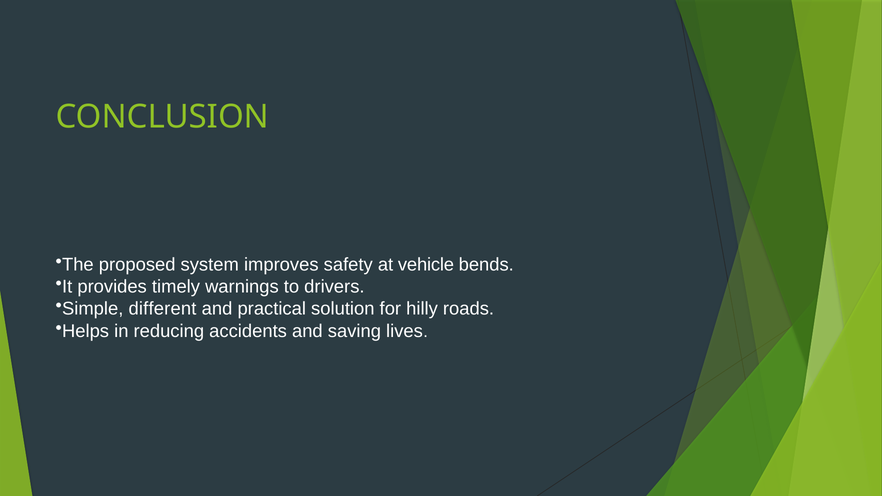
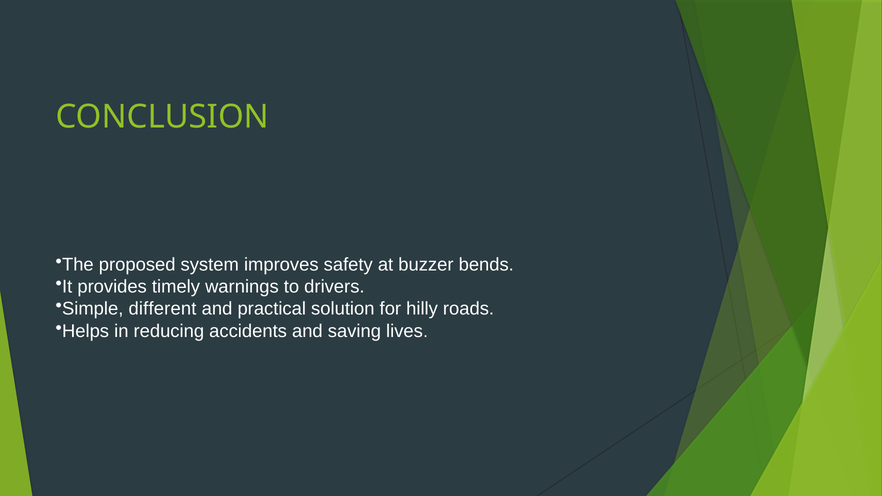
vehicle: vehicle -> buzzer (426, 265)
